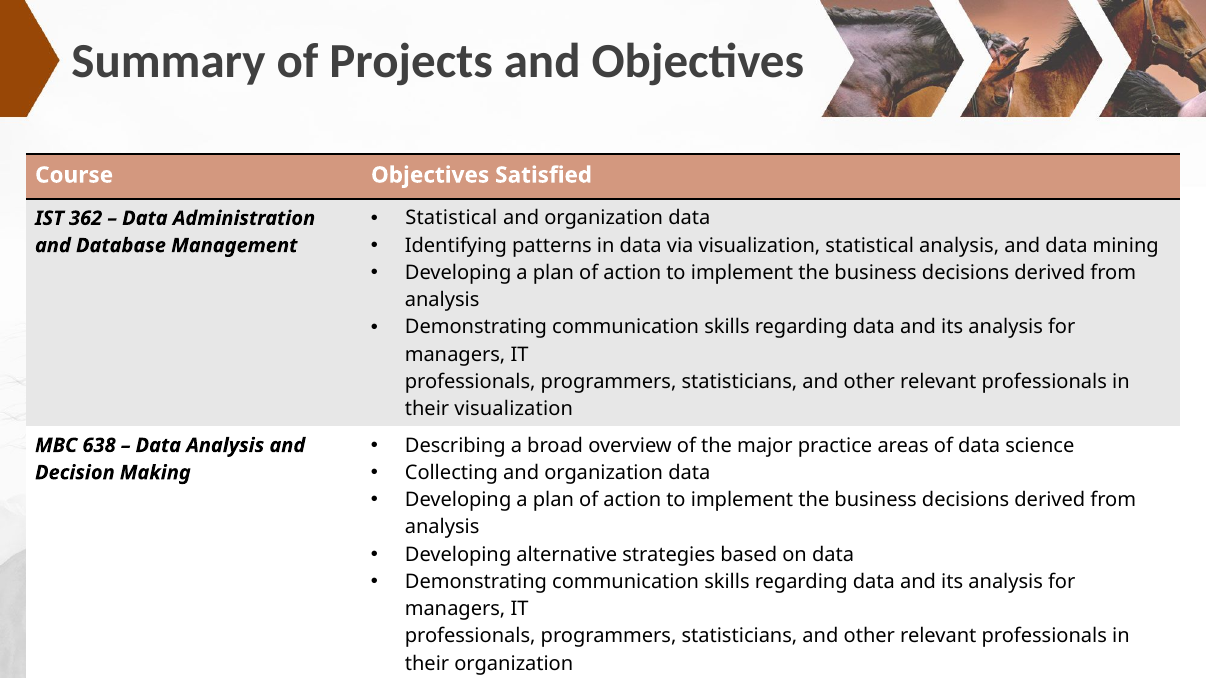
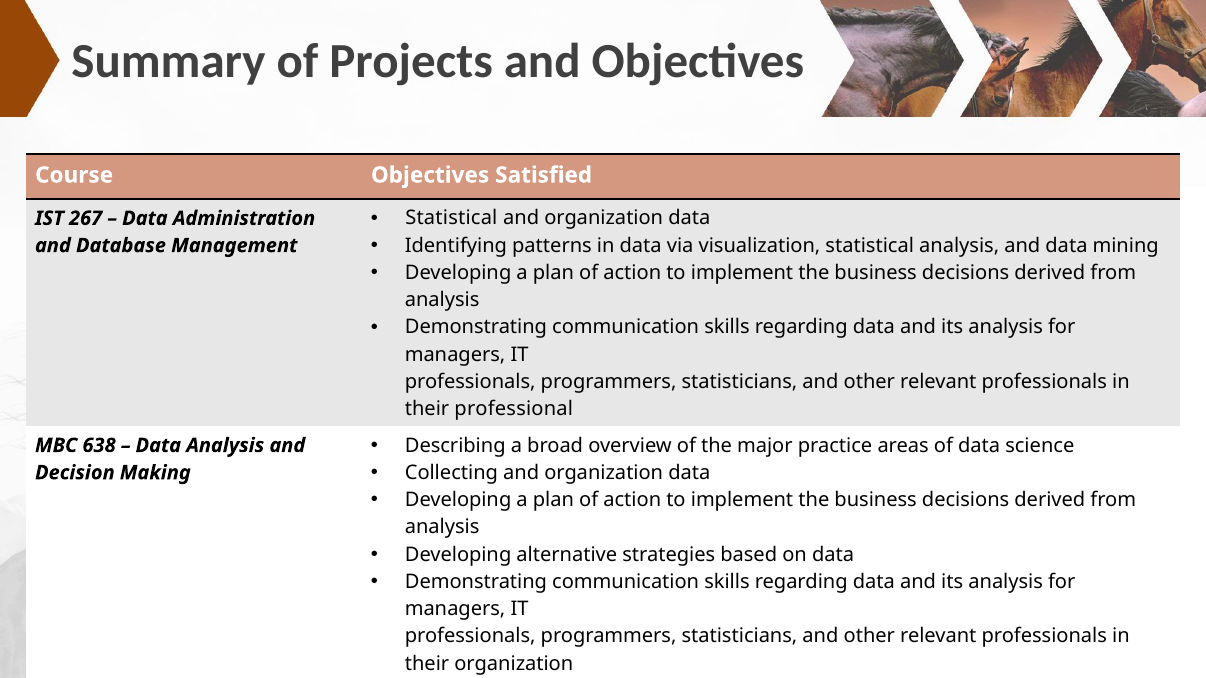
362: 362 -> 267 (86, 218)
their visualization: visualization -> professional (514, 409)
